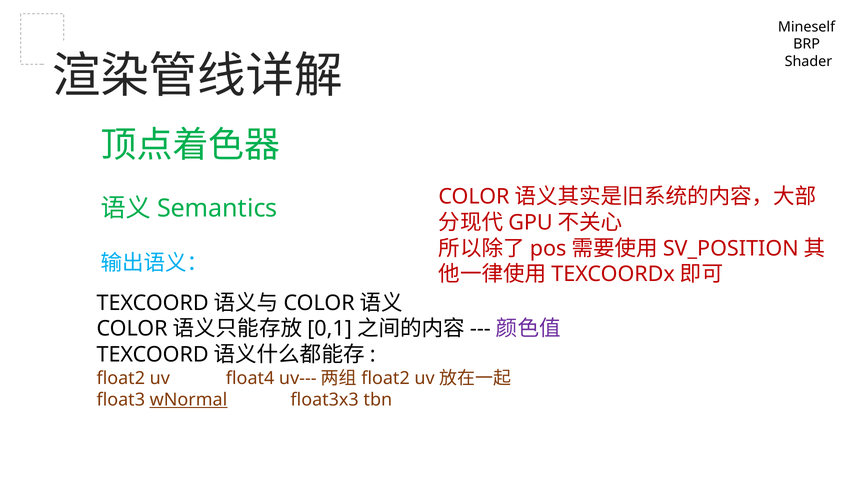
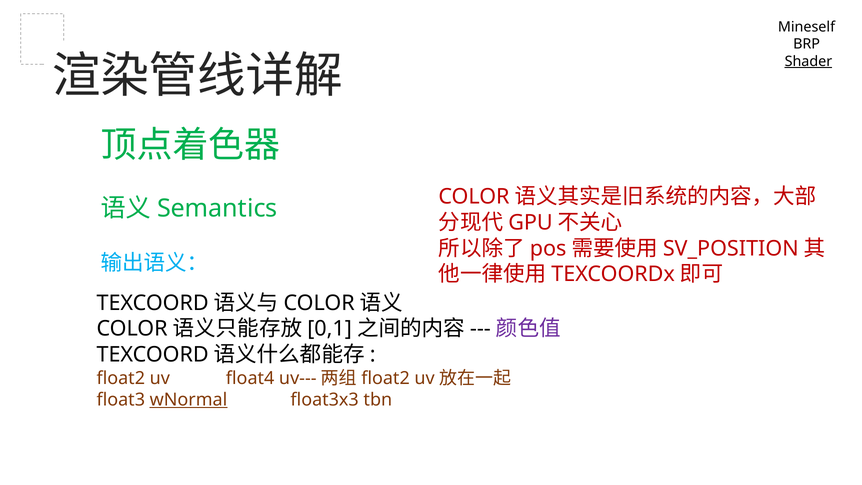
Shader underline: none -> present (808, 61)
